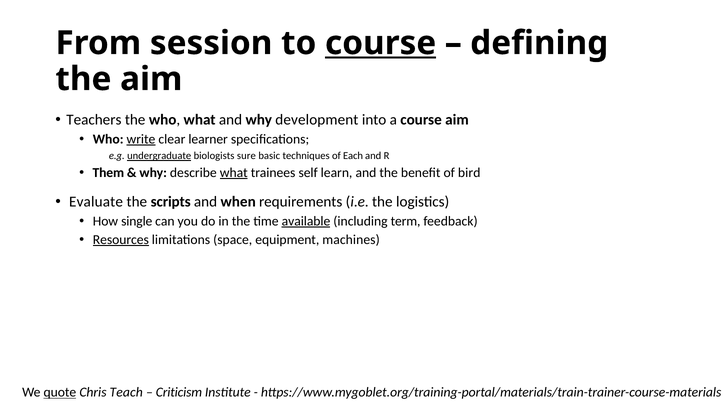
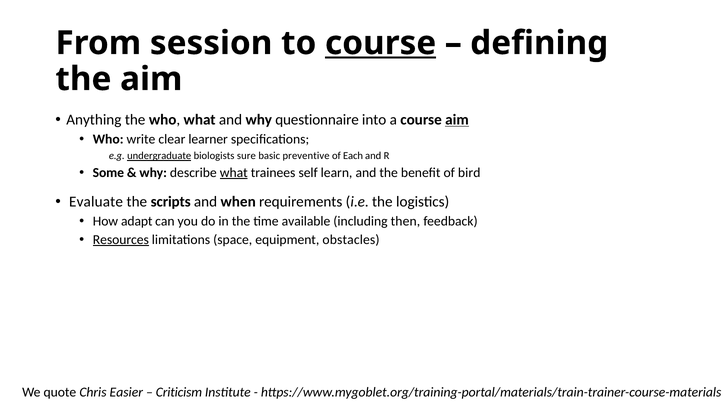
Teachers: Teachers -> Anything (94, 120)
development: development -> questionnaire (317, 120)
aim underline: none -> present (457, 120)
write underline: present -> none (141, 139)
techniques: techniques -> preventive (306, 156)
Them: Them -> Some (108, 173)
single: single -> adapt (137, 221)
available underline: present -> none (306, 221)
term: term -> then (405, 221)
machines: machines -> obstacles (351, 240)
quote underline: present -> none (60, 392)
Teach: Teach -> Easier (126, 392)
